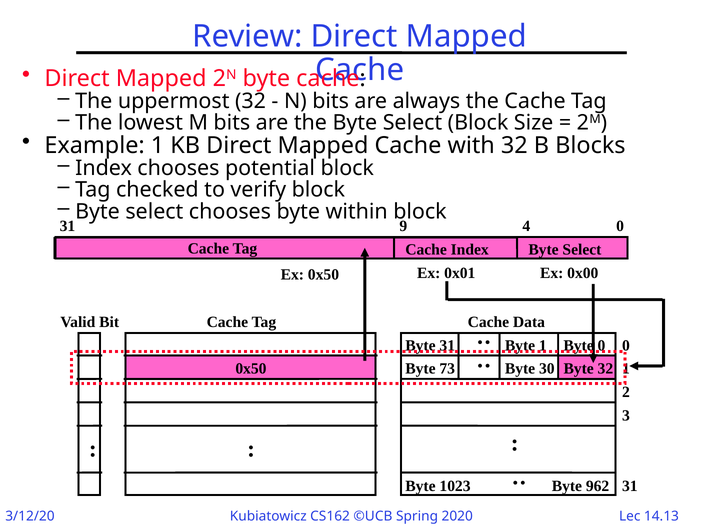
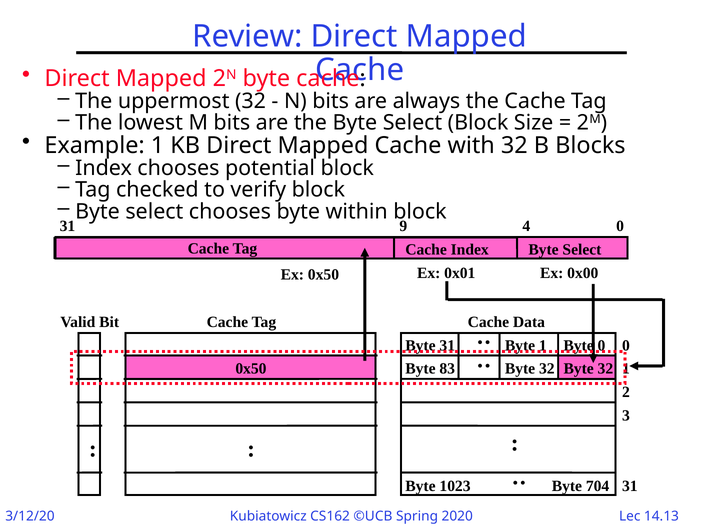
73: 73 -> 83 (447, 369)
30: 30 -> 32 (547, 369)
962: 962 -> 704 (598, 486)
